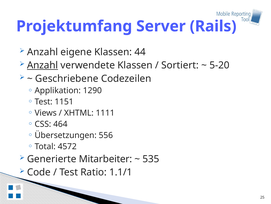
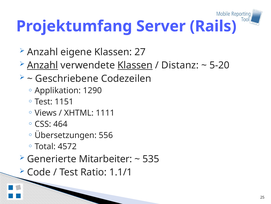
44: 44 -> 27 (140, 52)
Klassen underline: none -> present (135, 65)
Sortiert: Sortiert -> Distanz (180, 65)
